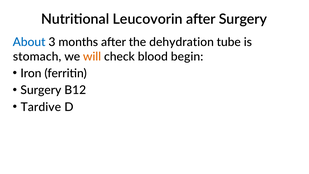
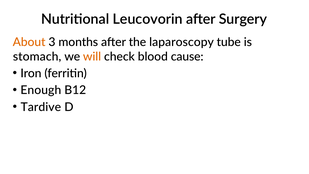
About colour: blue -> orange (29, 42)
dehydration: dehydration -> laparoscopy (182, 42)
begin: begin -> cause (187, 56)
Surgery: Surgery -> Enough (41, 90)
